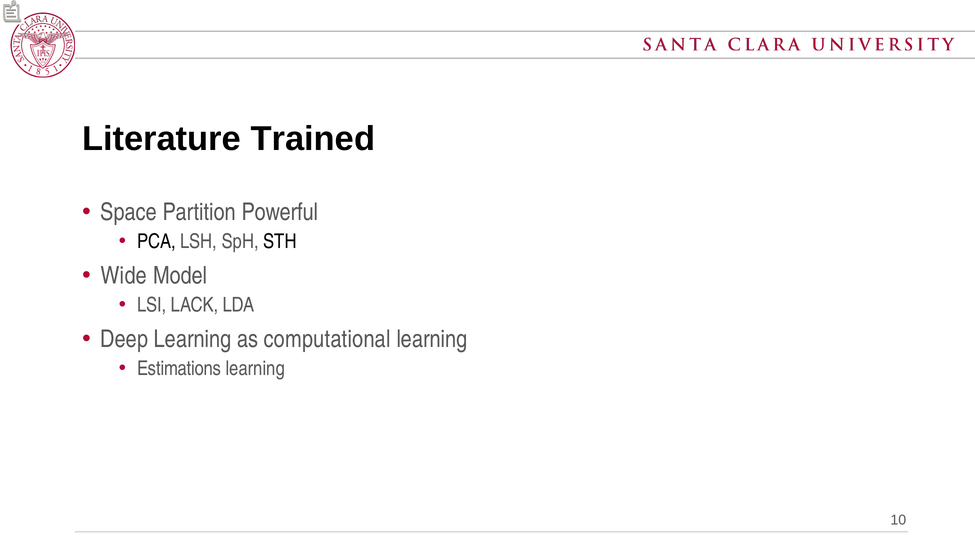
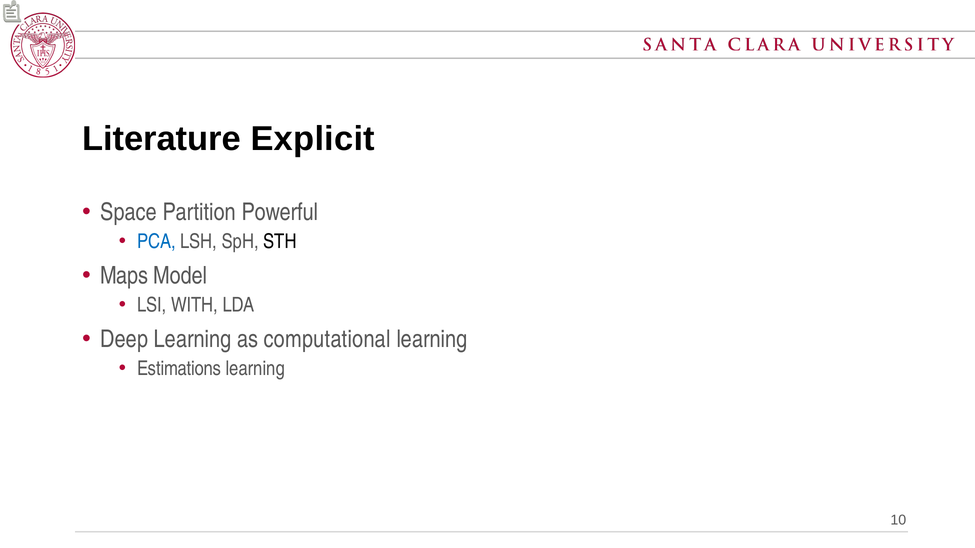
Trained: Trained -> Explicit (313, 139)
PCA colour: black -> blue (156, 242)
Wide: Wide -> Maps (124, 276)
LACK: LACK -> WITH (195, 305)
